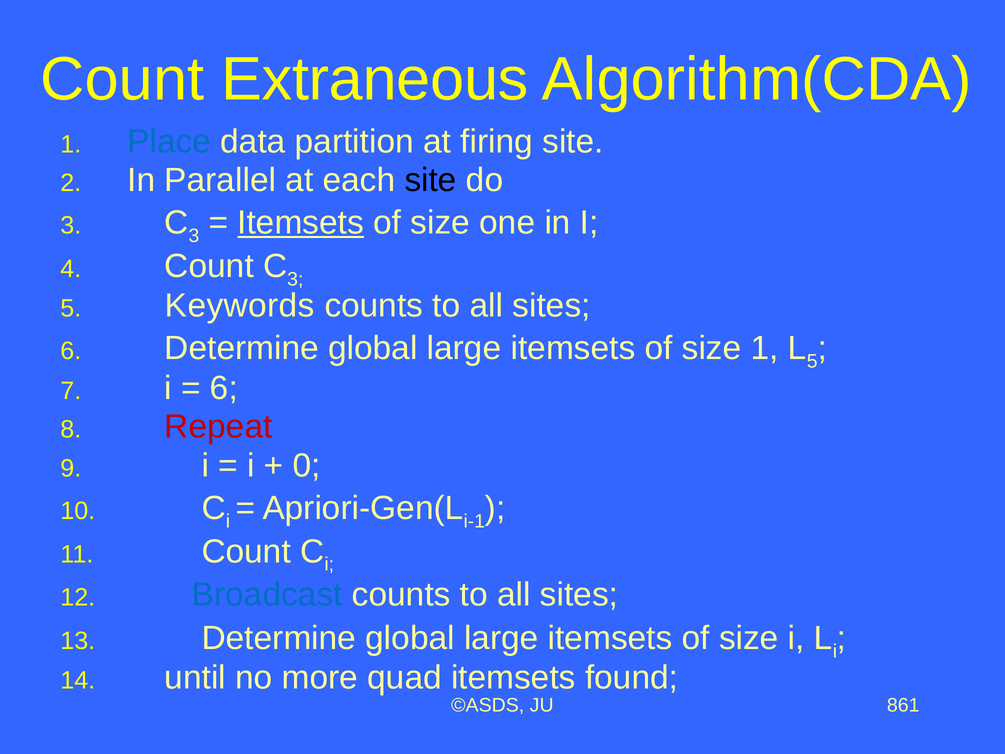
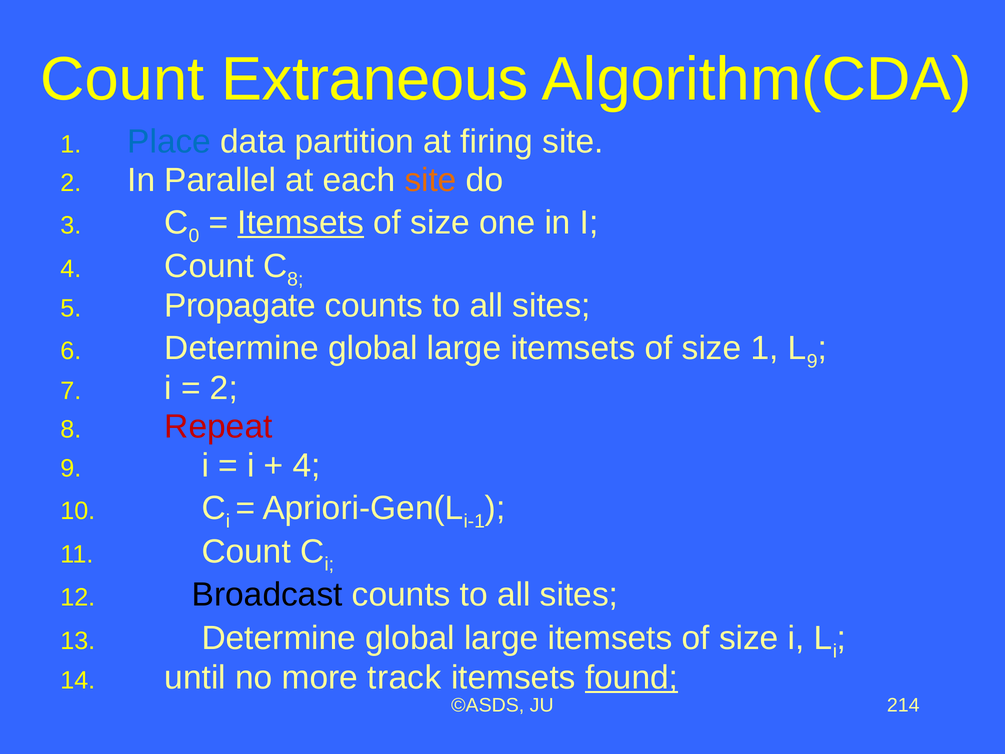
site colour: black -> orange (431, 180)
3: 3 -> 0 (194, 236)
3: 3 -> 8 (295, 279)
Keywords: Keywords -> Propagate (240, 306)
5: 5 -> 9 (812, 361)
6: 6 -> 2 (224, 388)
0: 0 -> 4 (307, 466)
Broadcast colour: blue -> black (267, 595)
quad: quad -> track (404, 678)
found underline: none -> present (632, 678)
861: 861 -> 214 (903, 705)
